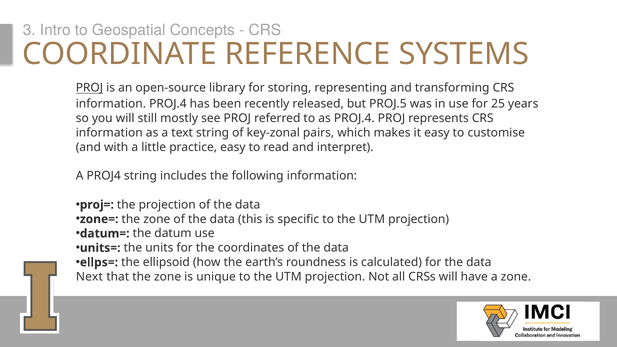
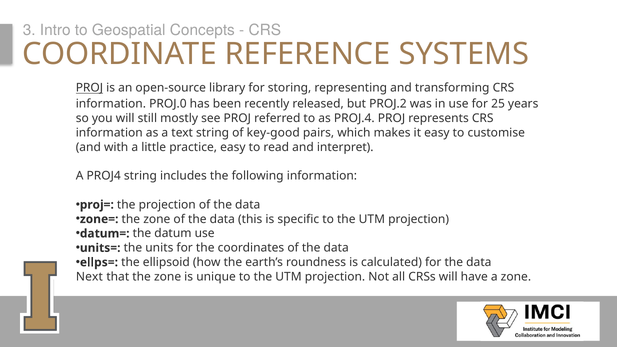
information PROJ.4: PROJ.4 -> PROJ.0 (168, 104)
PROJ.5: PROJ.5 -> PROJ.2 (388, 104)
key-zonal: key-zonal -> key-good (273, 133)
